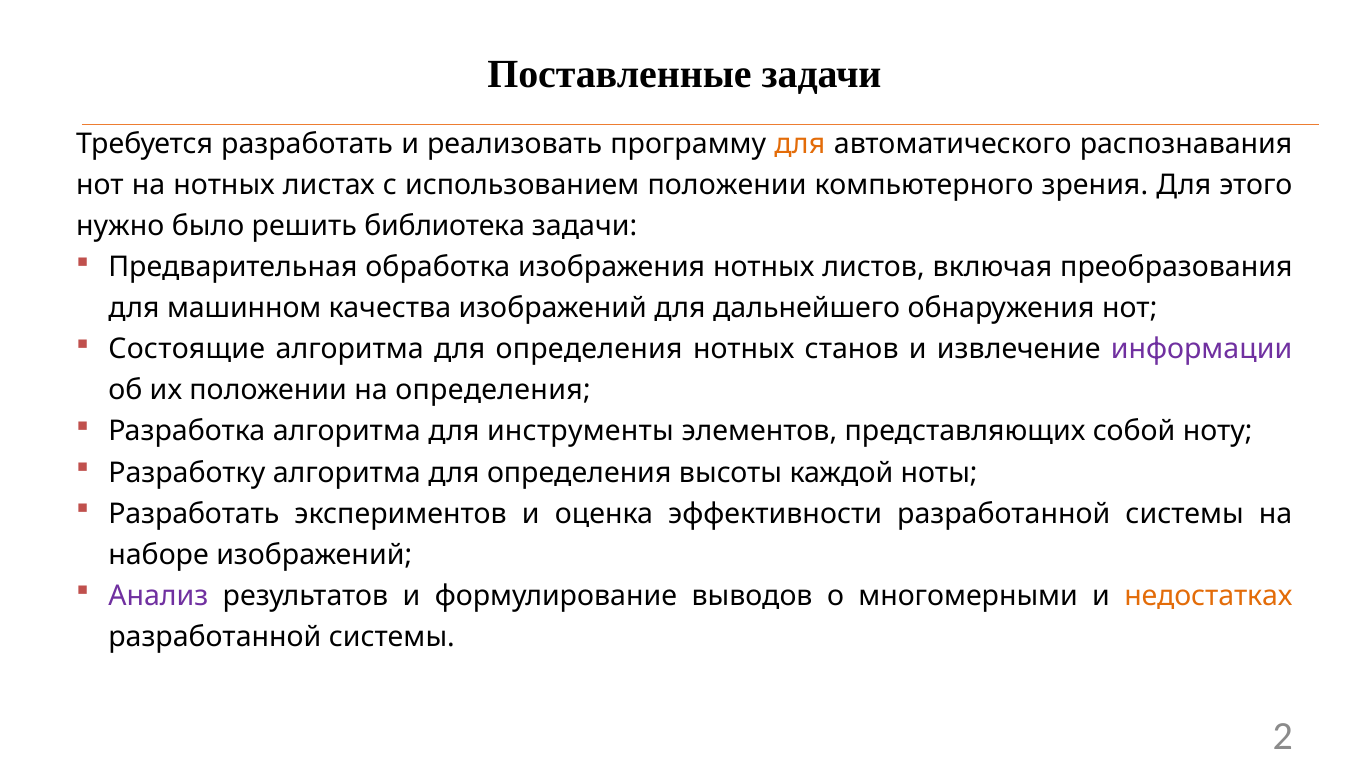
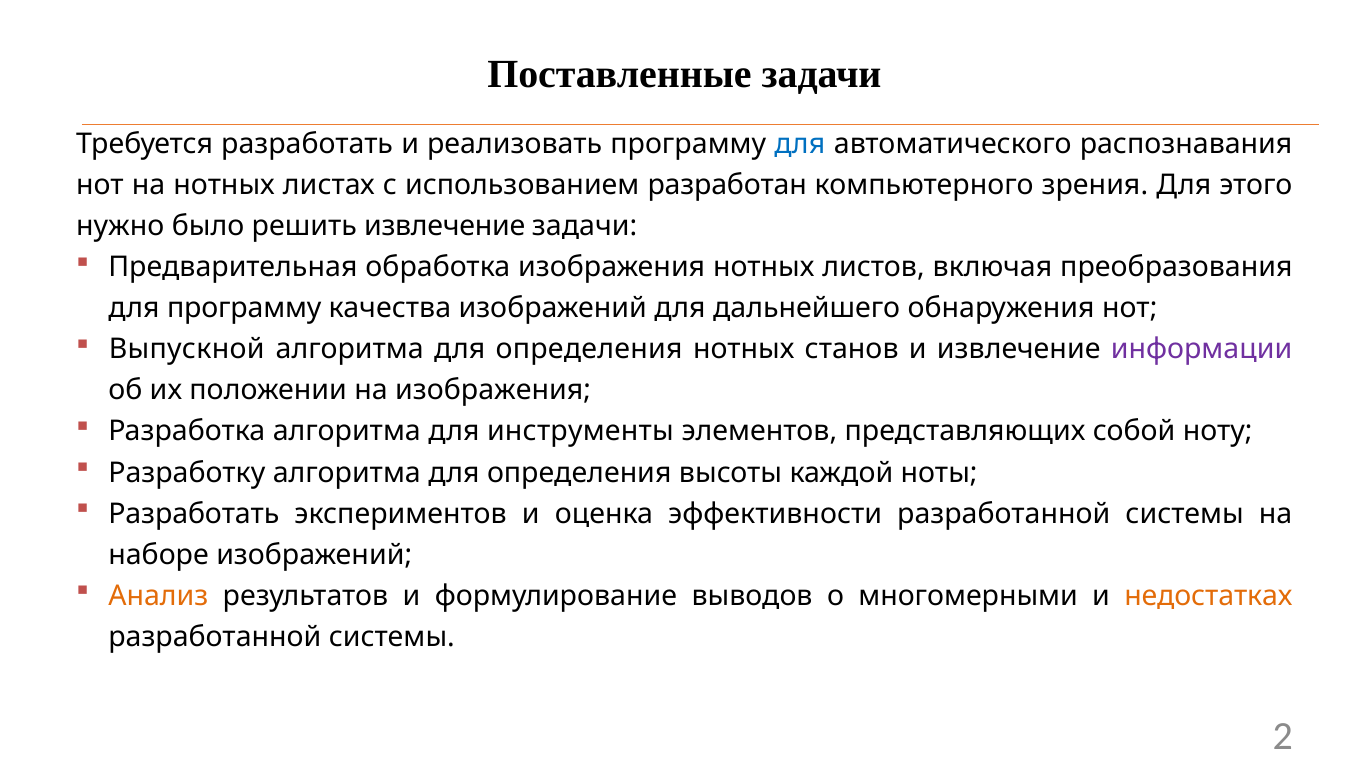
для colour: orange -> blue (800, 144)
использованием положении: положении -> разработан (727, 185)
решить библиотека: библиотека -> извлечение (445, 226)
для машинном: машинном -> программу (244, 308)
Состоящие: Состоящие -> Выпускной (187, 349)
на определения: определения -> изображения (493, 391)
Анализ colour: purple -> orange (158, 596)
